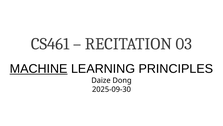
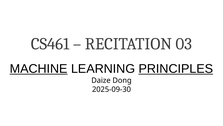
PRINCIPLES underline: none -> present (176, 68)
